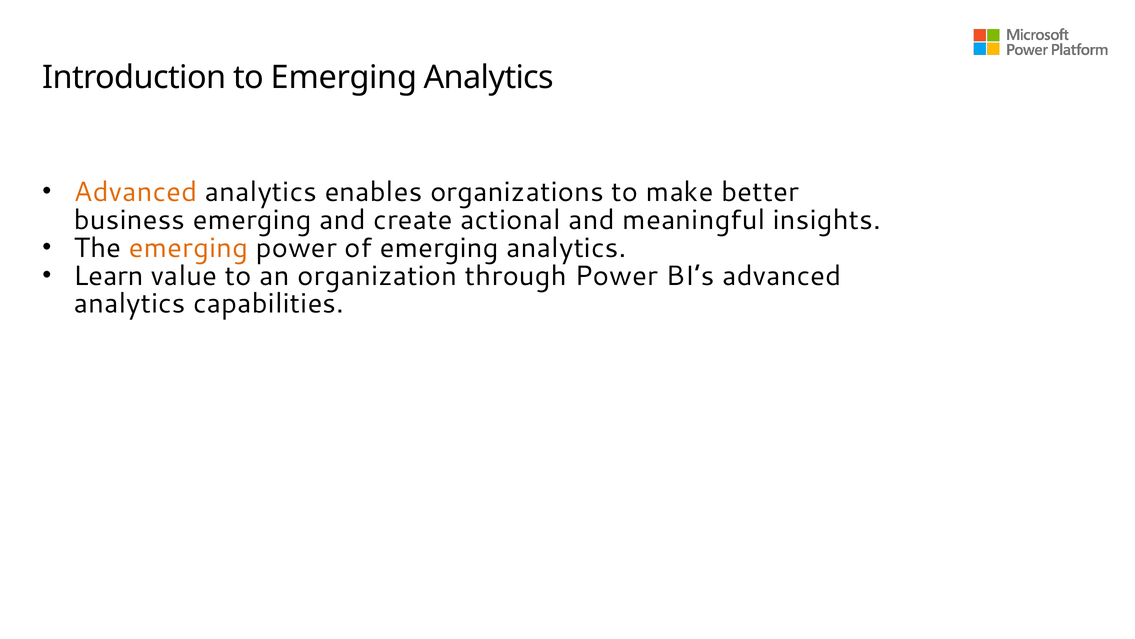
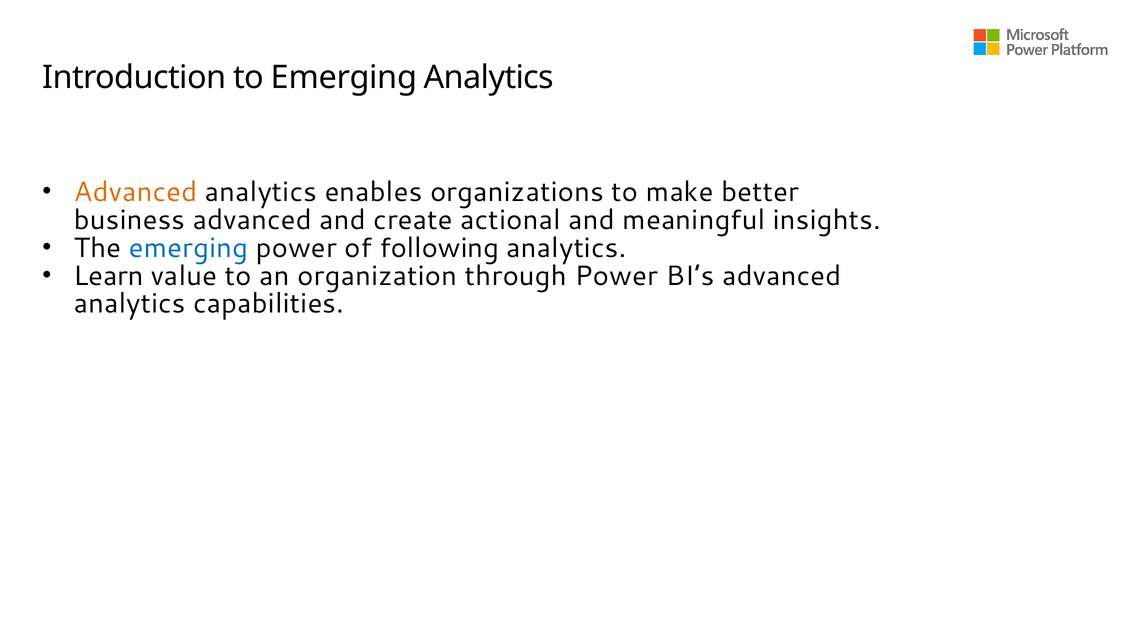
business emerging: emerging -> advanced (252, 220)
emerging colour: orange -> blue (188, 248)
of emerging: emerging -> following (439, 248)
